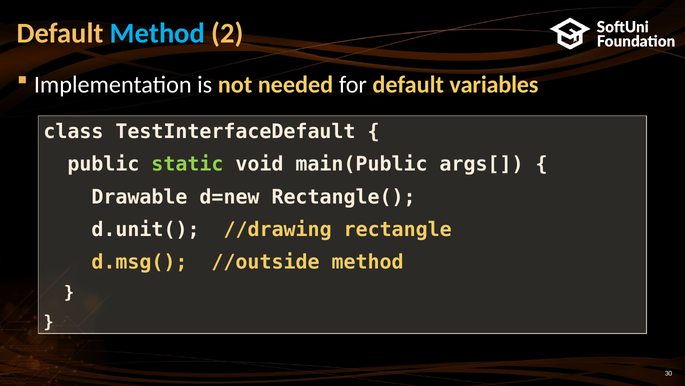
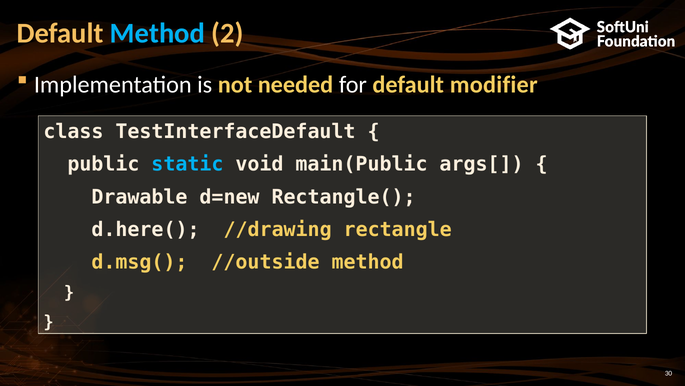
variables: variables -> modifier (494, 84)
static colour: light green -> light blue (187, 164)
d.unit(: d.unit( -> d.here( (146, 229)
